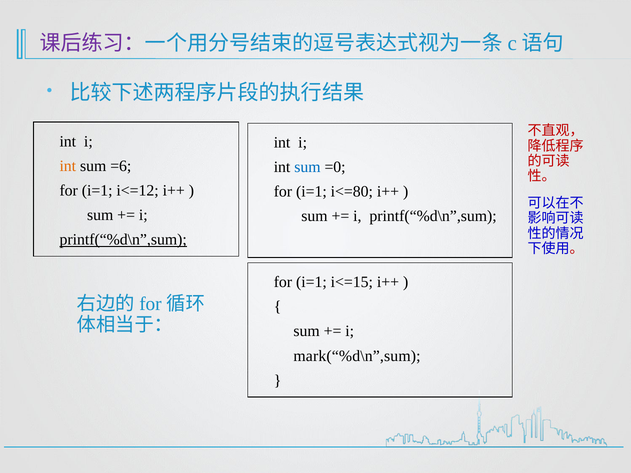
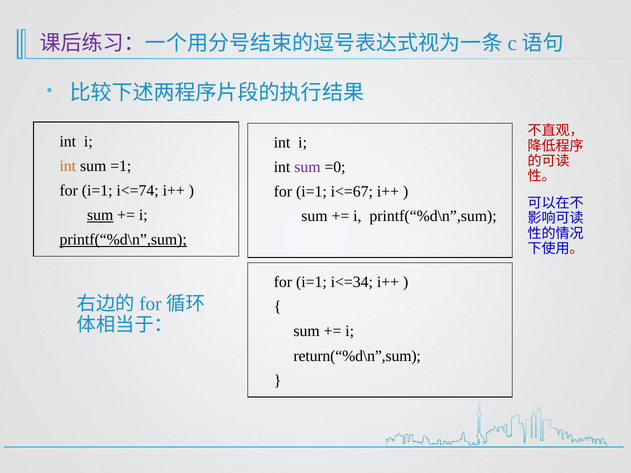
=6: =6 -> =1 (121, 166)
sum colour: blue -> purple (307, 167)
i<=12: i<=12 -> i<=74 (138, 191)
i<=80: i<=80 -> i<=67 (352, 192)
sum underline: none -> present (100, 215)
i<=15: i<=15 -> i<=34 (352, 282)
mark(“%d\n”,sum: mark(“%d\n”,sum -> return(“%d\n”,sum (357, 356)
